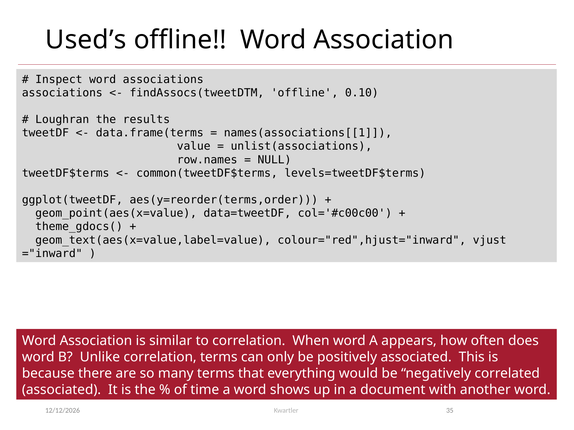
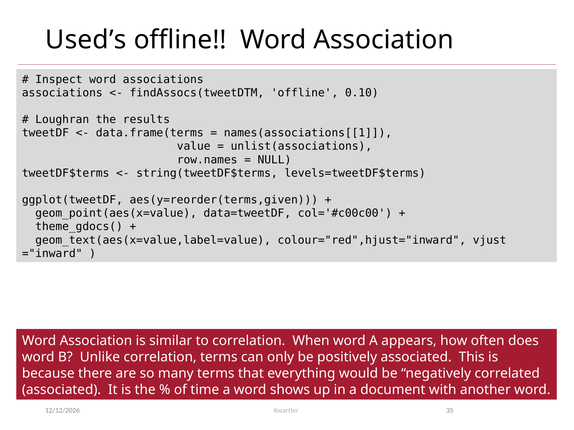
common(tweetDF$terms: common(tweetDF$terms -> string(tweetDF$terms (207, 173)
aes(y=reorder(terms,order: aes(y=reorder(terms,order -> aes(y=reorder(terms,given (224, 200)
